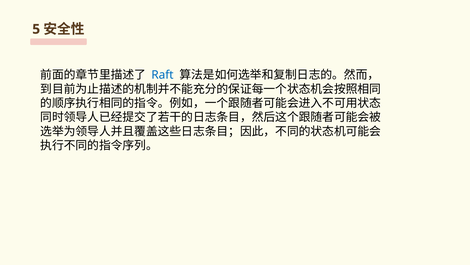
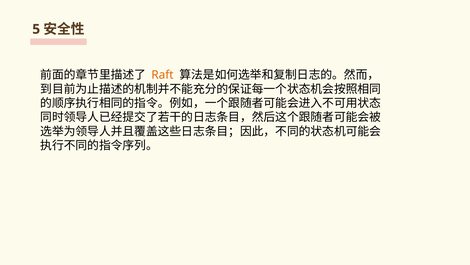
Raft colour: blue -> orange (162, 75)
